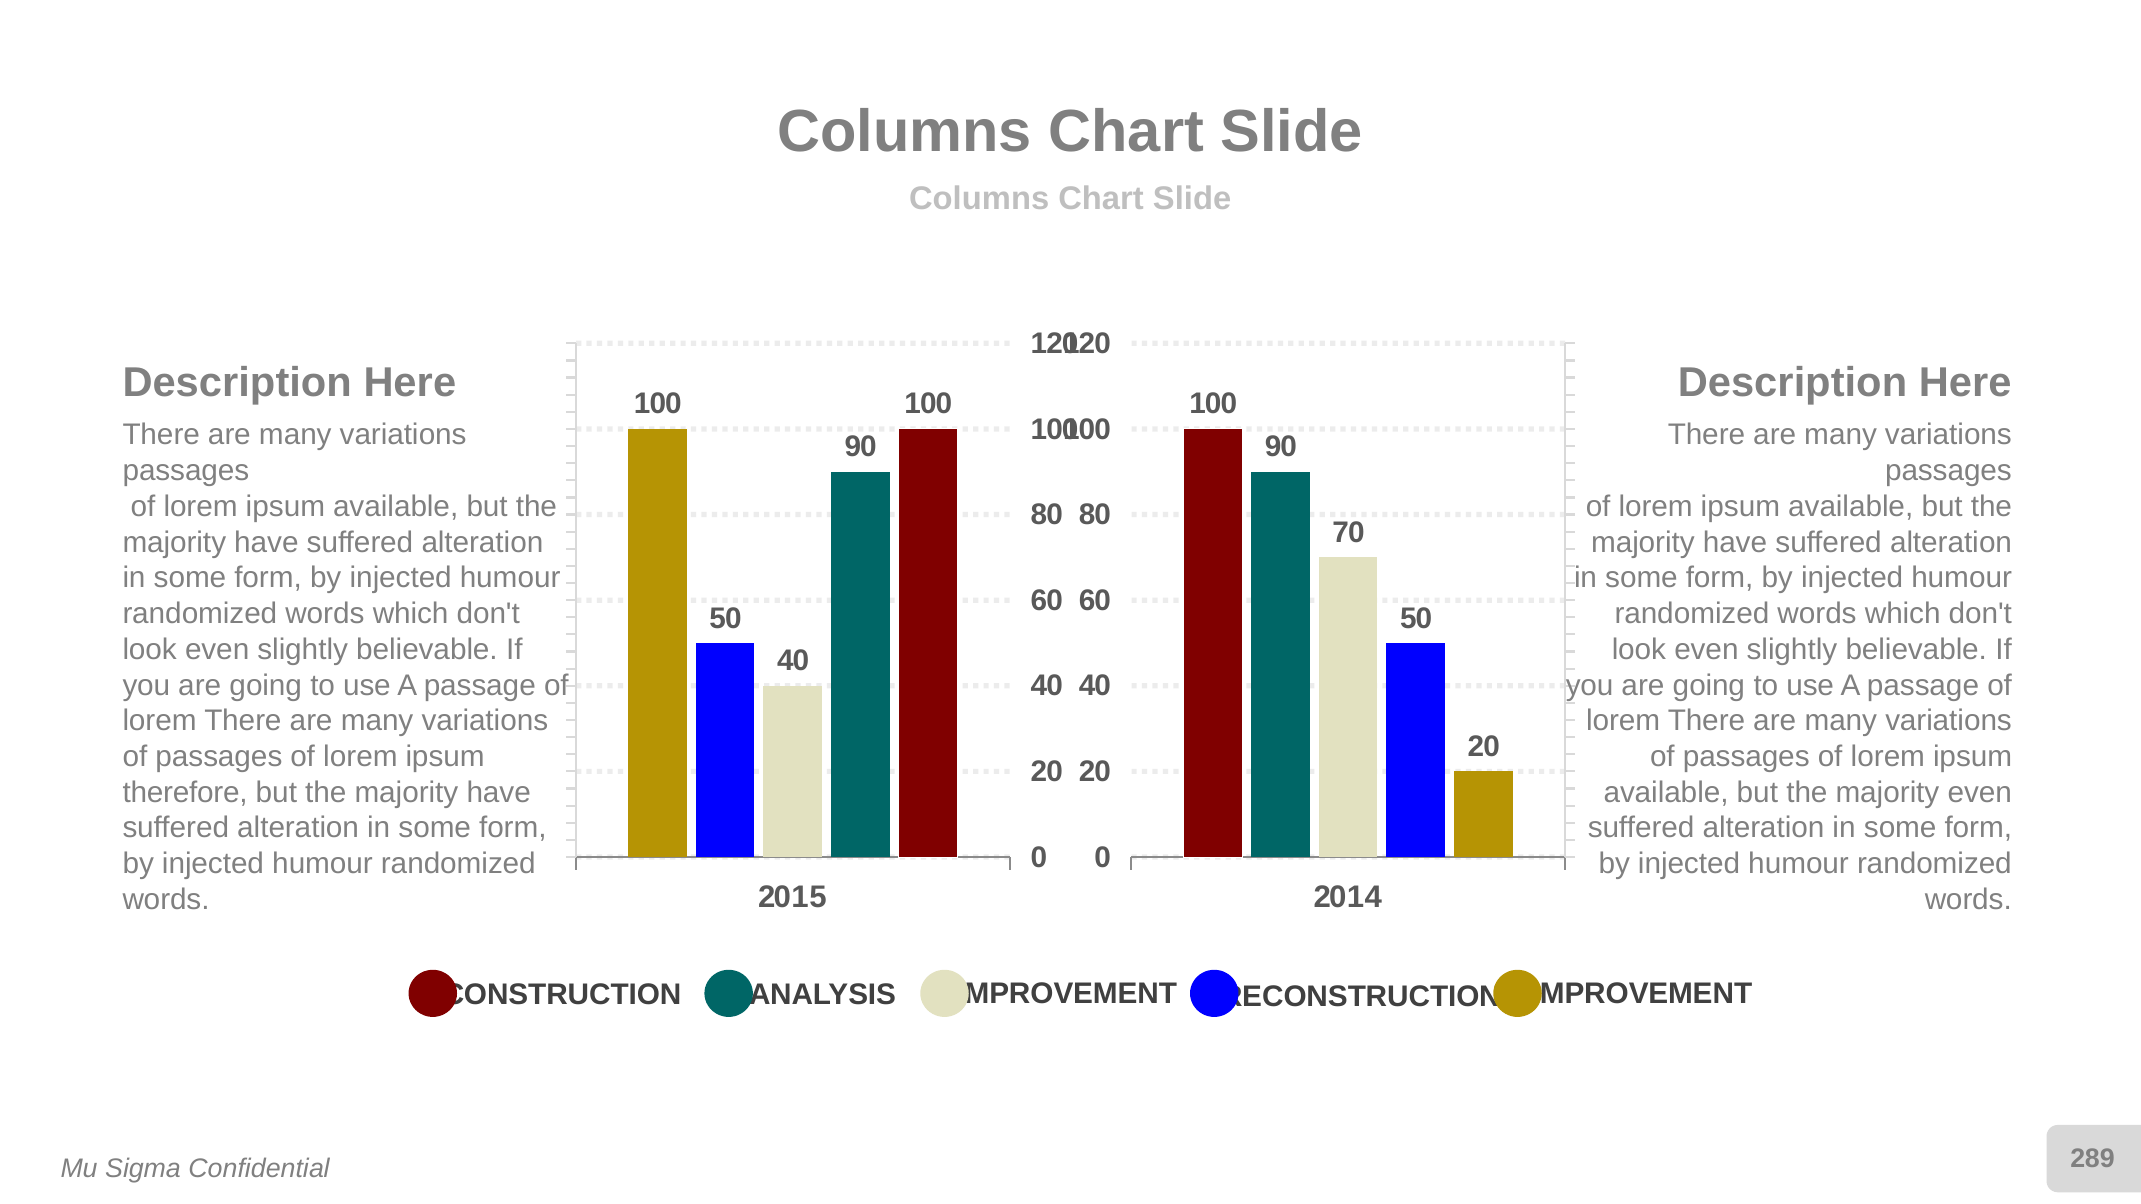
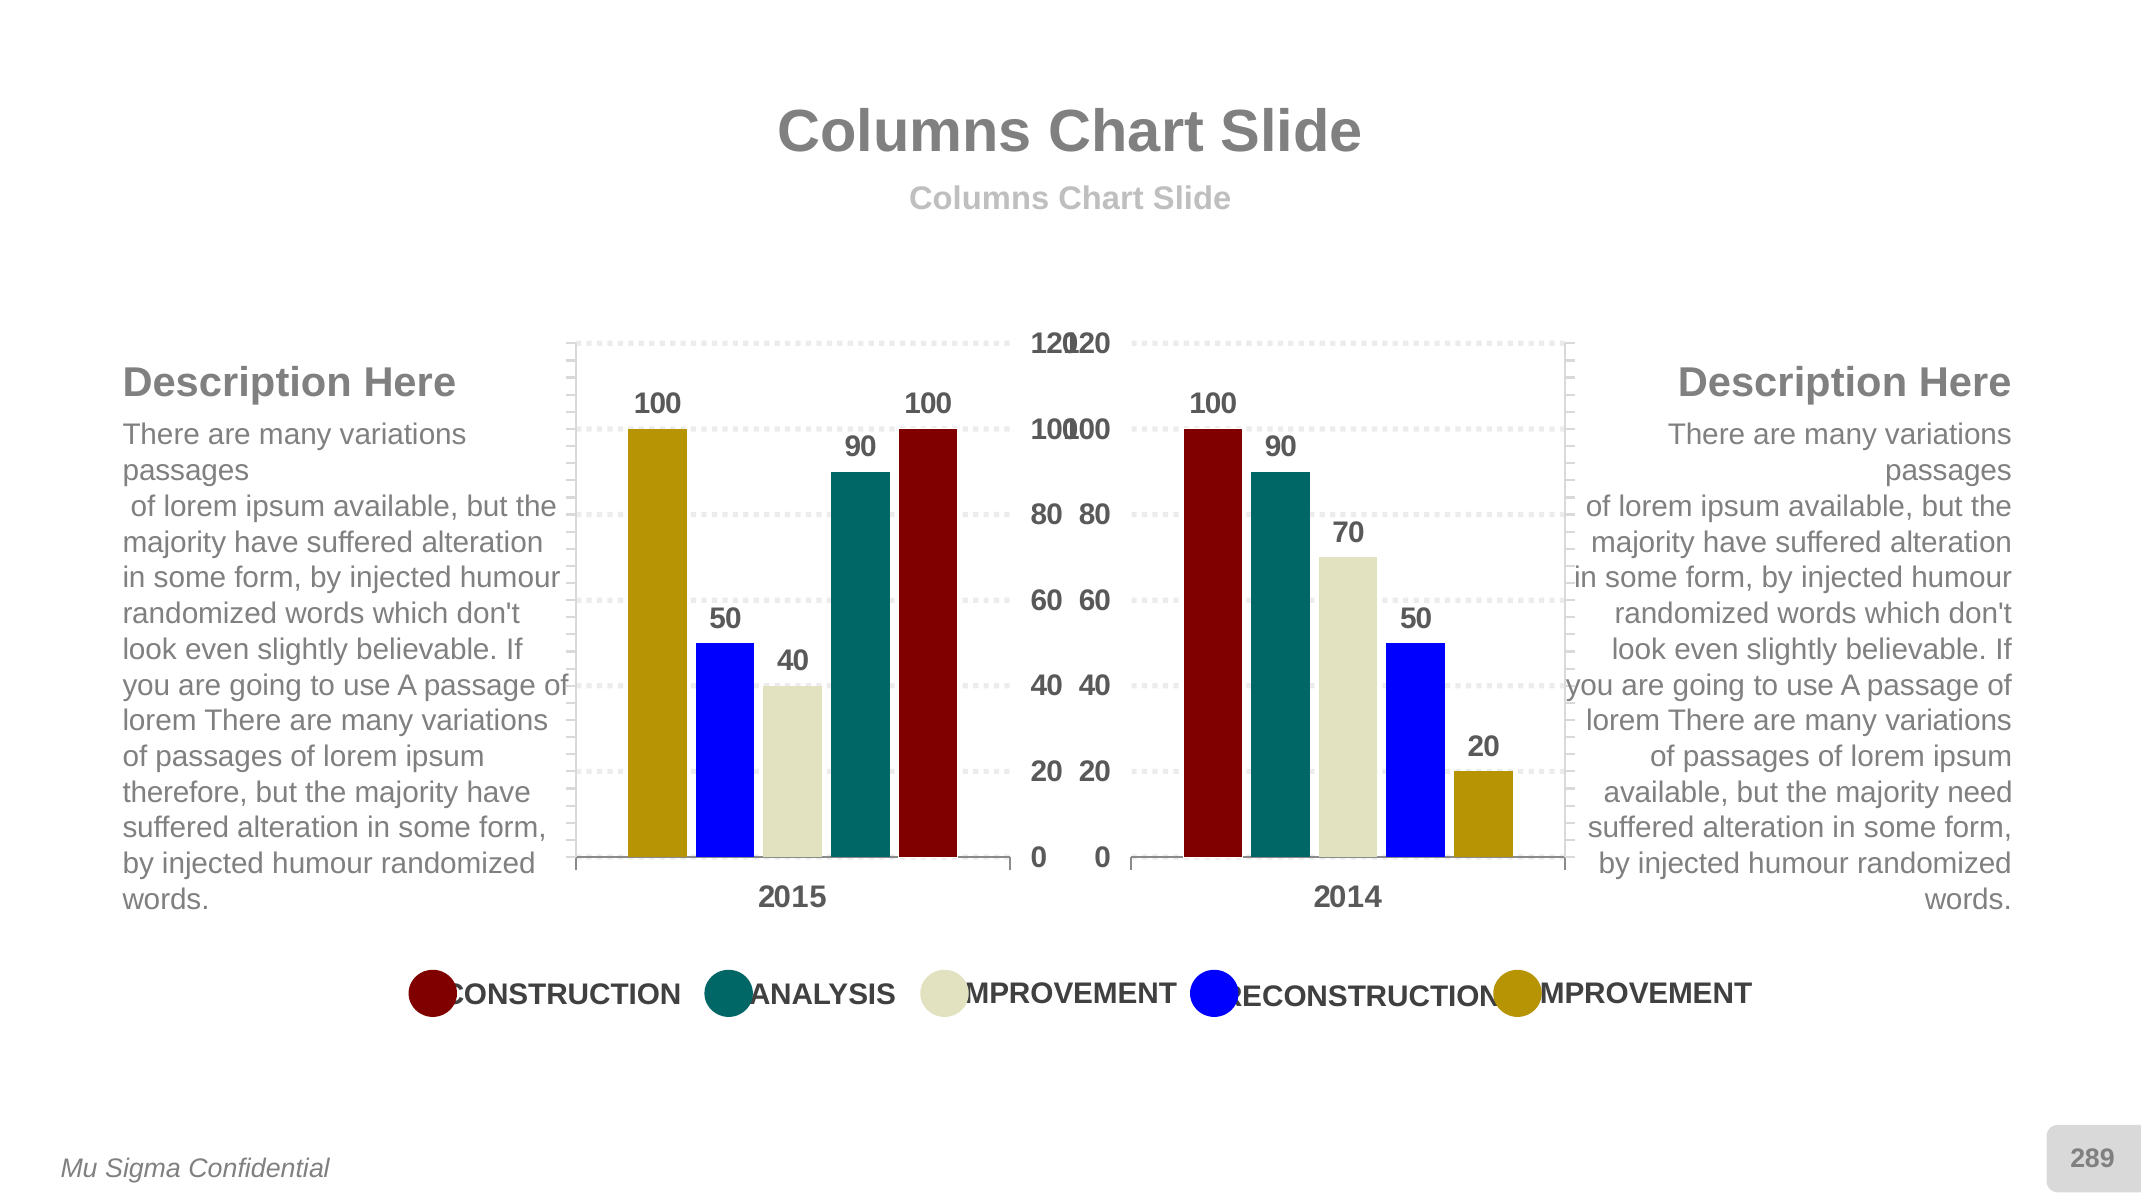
majority even: even -> need (1980, 793)
